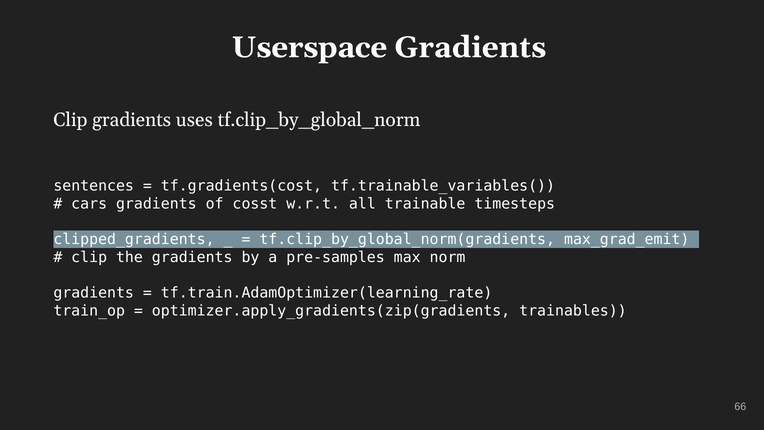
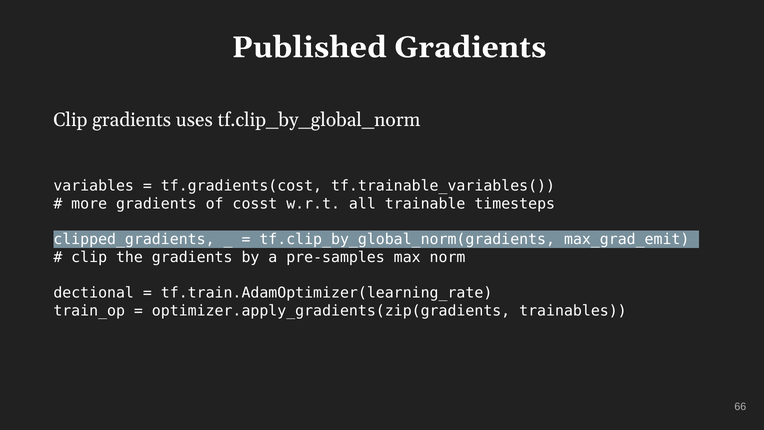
Userspace: Userspace -> Published (309, 47)
sentences: sentences -> variables (94, 186)
cars: cars -> more (89, 204)
gradients: gradients -> dectional (94, 293)
